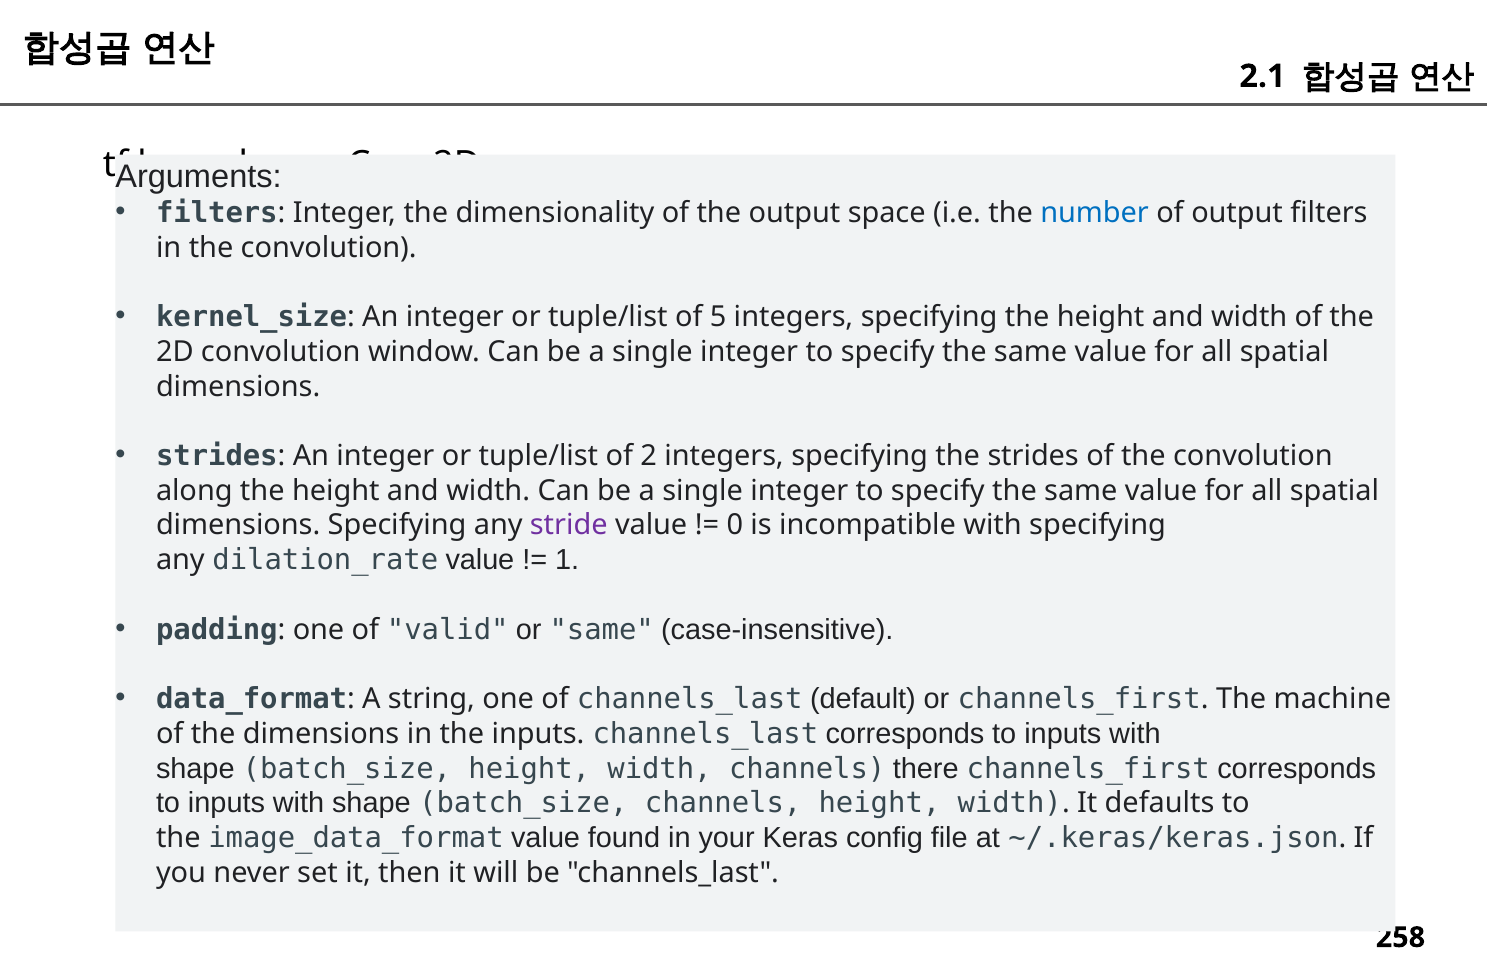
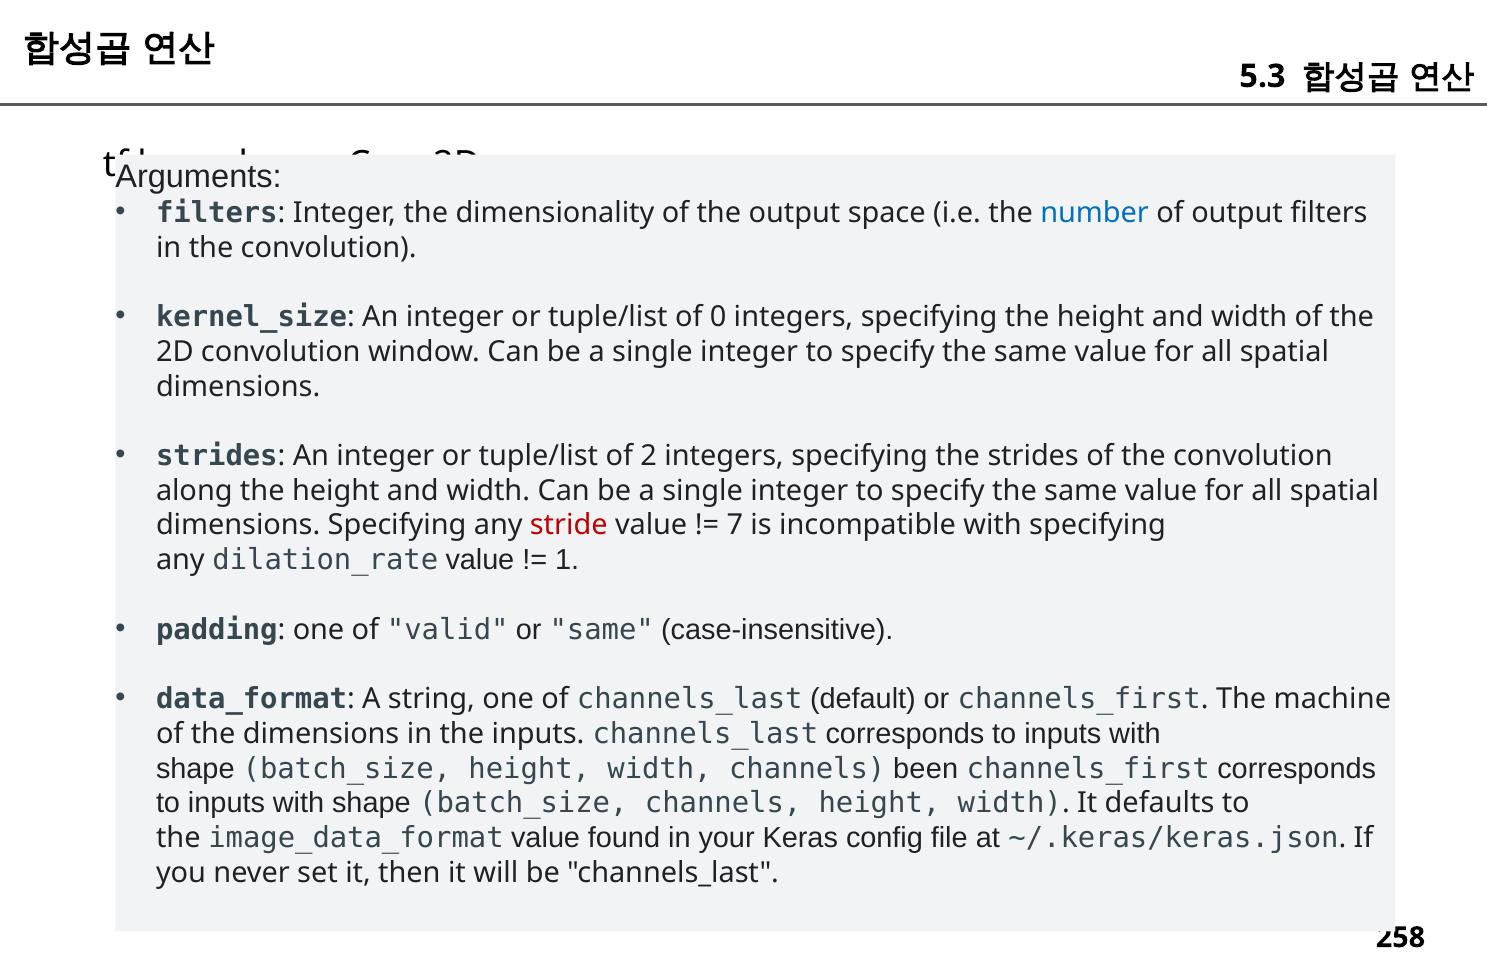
2.1: 2.1 -> 5.3 (1262, 76)
5: 5 -> 0 (718, 317)
stride colour: purple -> red (569, 525)
0: 0 -> 7 (735, 525)
there: there -> been (926, 768)
